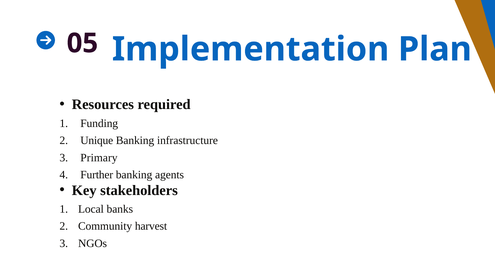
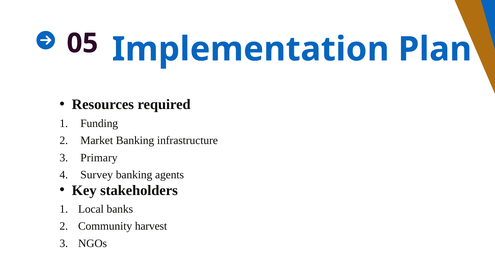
Unique: Unique -> Market (97, 141)
Further: Further -> Survey (97, 175)
